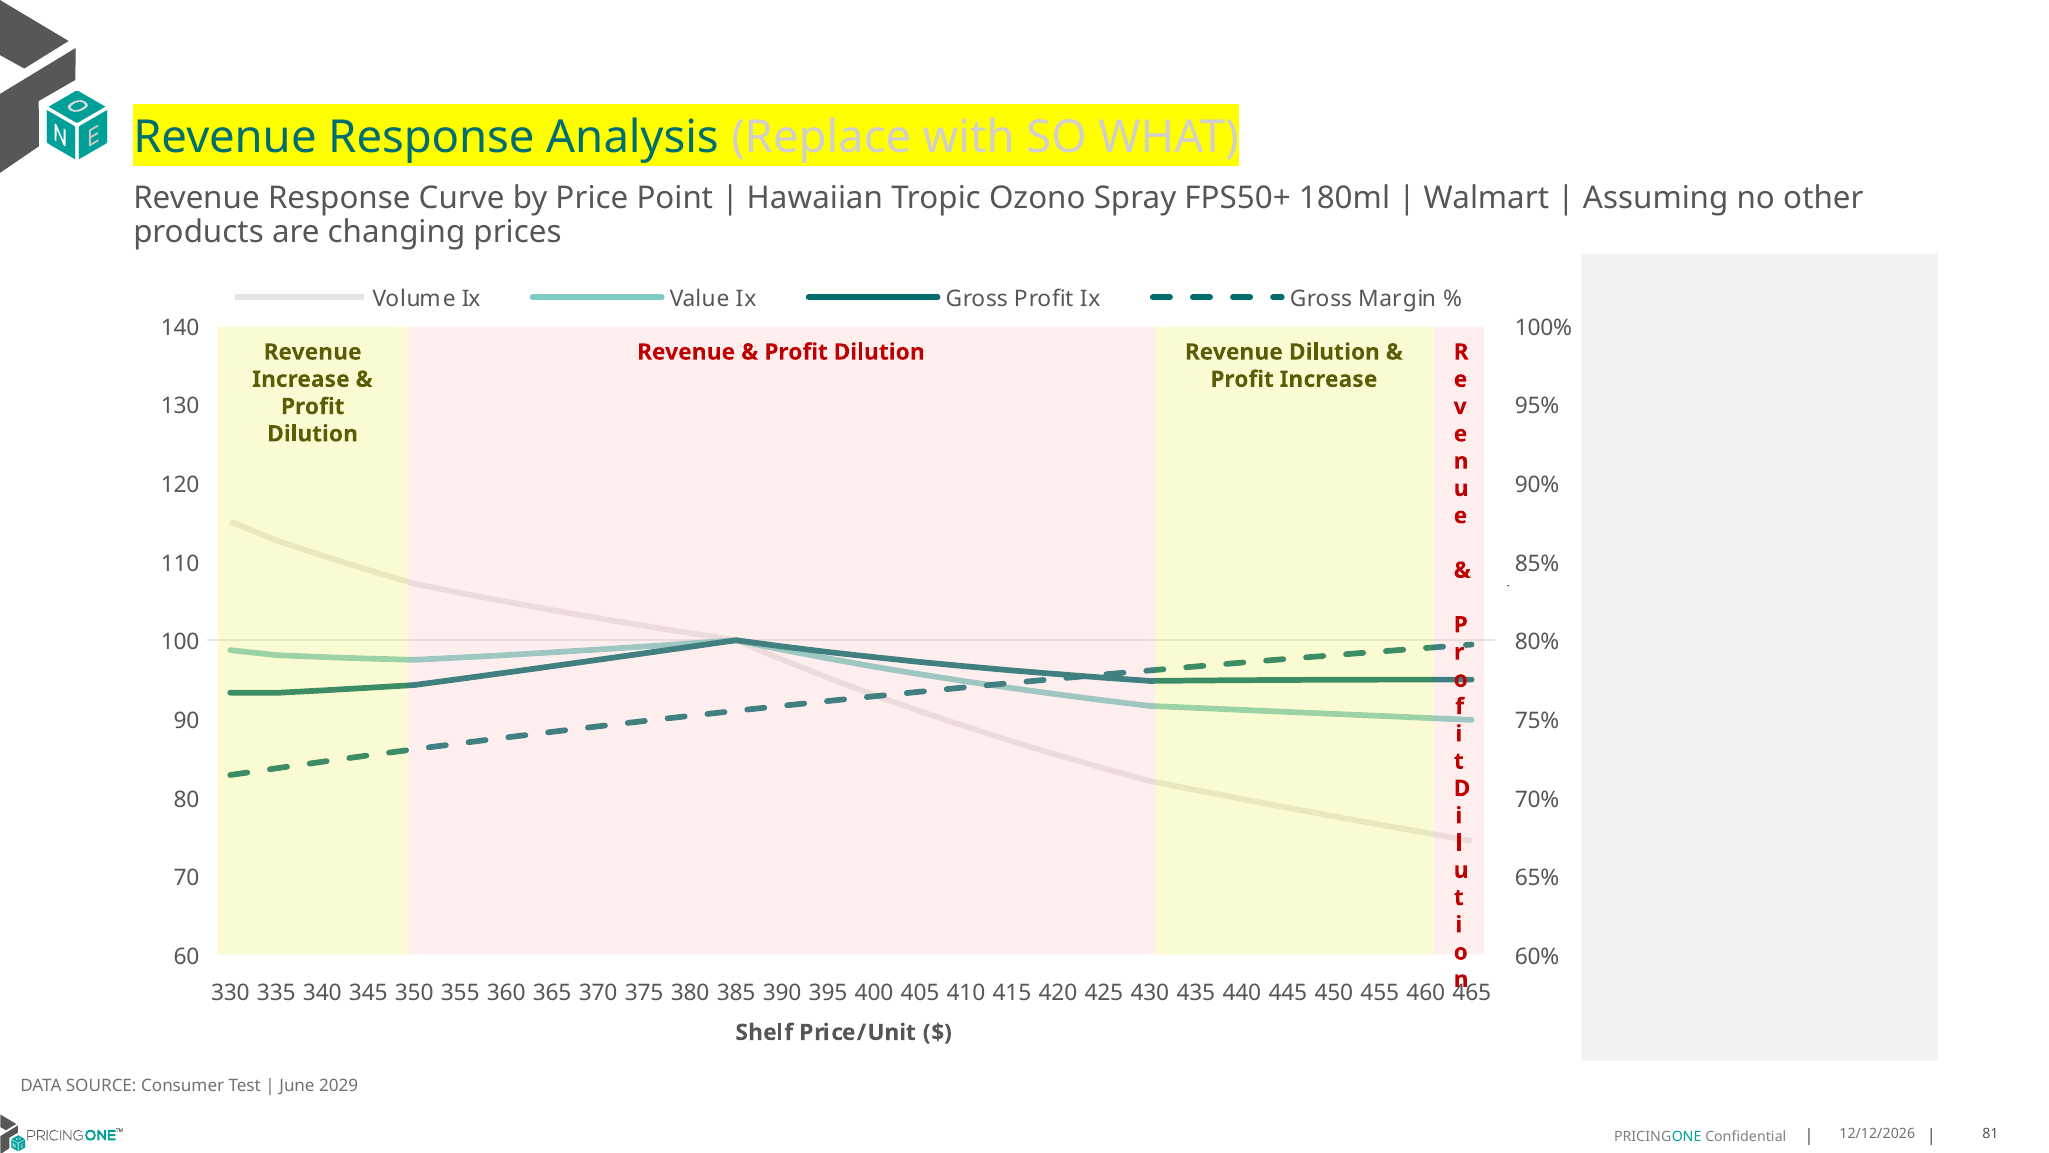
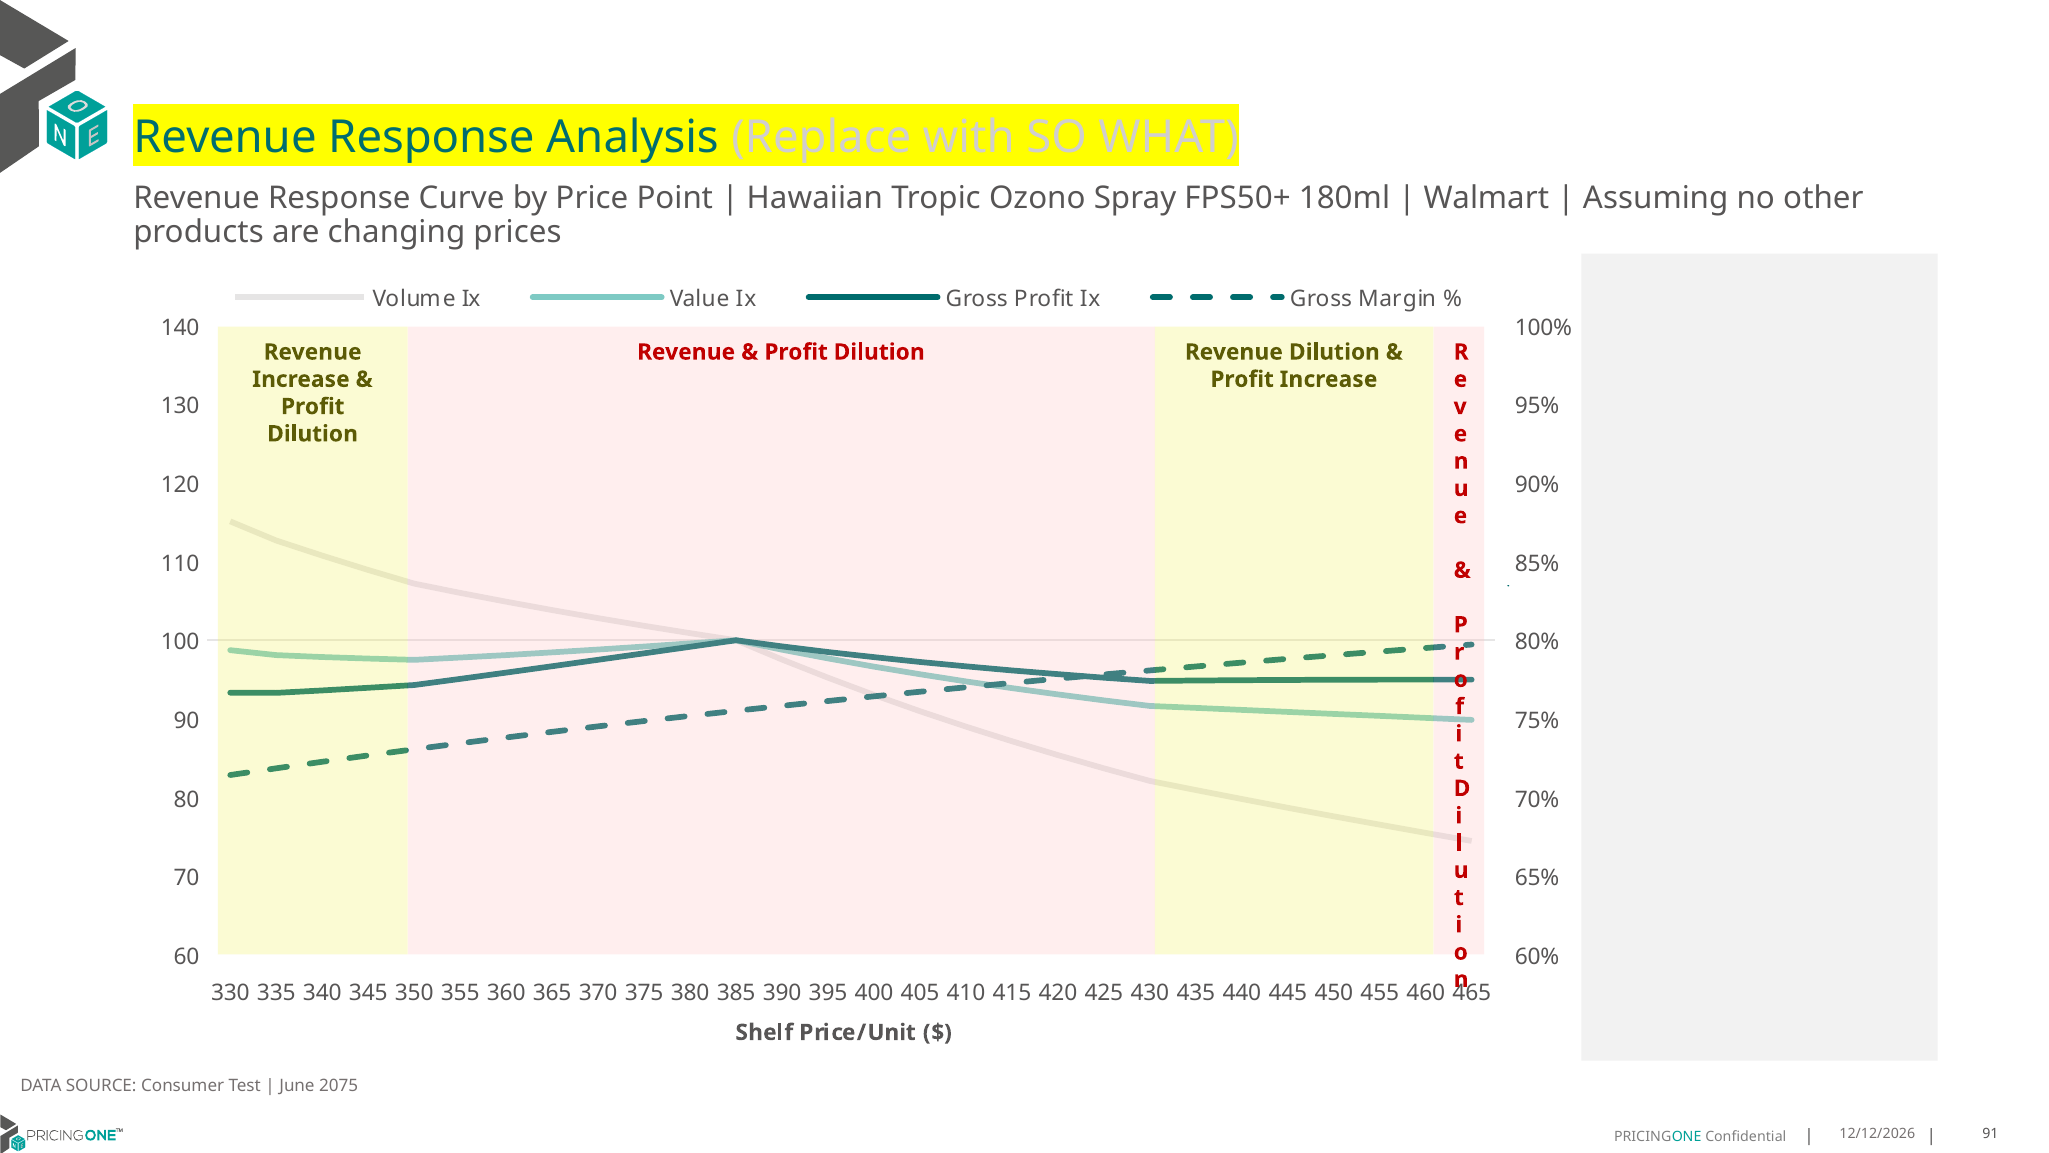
2029: 2029 -> 2075 (339, 1086)
81: 81 -> 91 (1990, 1133)
